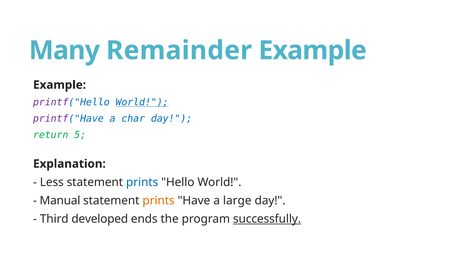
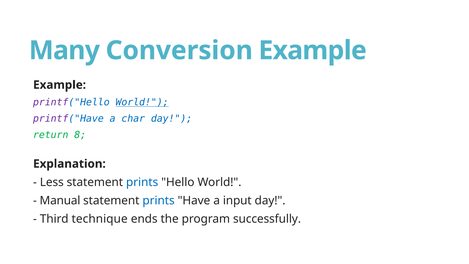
Remainder: Remainder -> Conversion (179, 50)
5: 5 -> 8 (80, 135)
prints colour: orange -> blue (159, 200)
large: large -> input (237, 200)
developed: developed -> technique (100, 219)
successfully underline: present -> none (267, 219)
